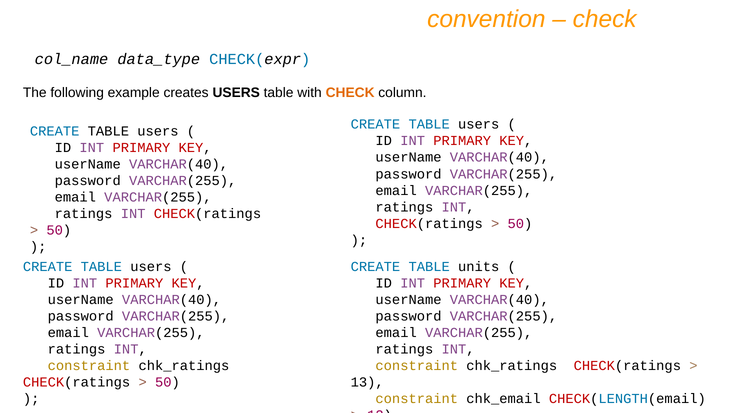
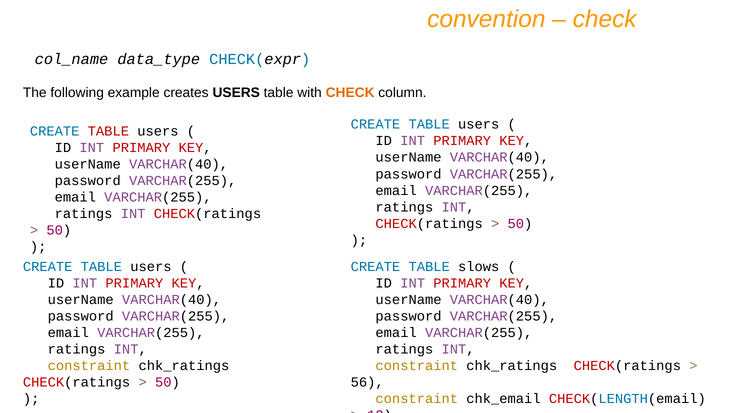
TABLE colour: black -> red (108, 131)
units: units -> slows (479, 266)
13: 13 -> 56 (367, 382)
